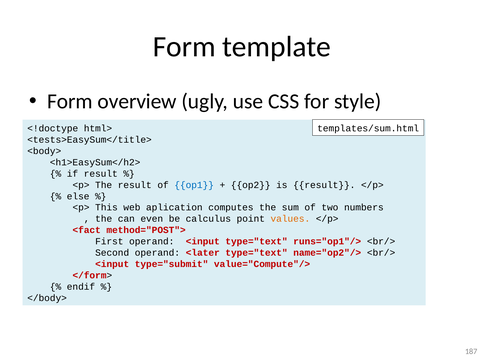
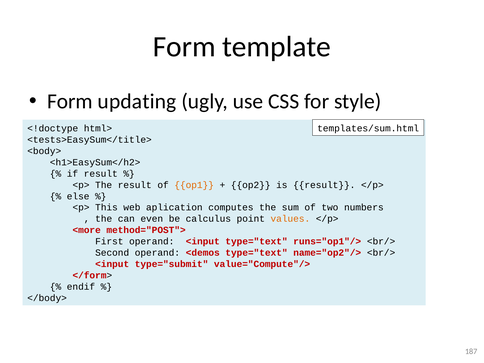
overview: overview -> updating (137, 102)
op1 colour: blue -> orange (194, 185)
<fact: <fact -> <more (87, 230)
<later: <later -> <demos (203, 253)
